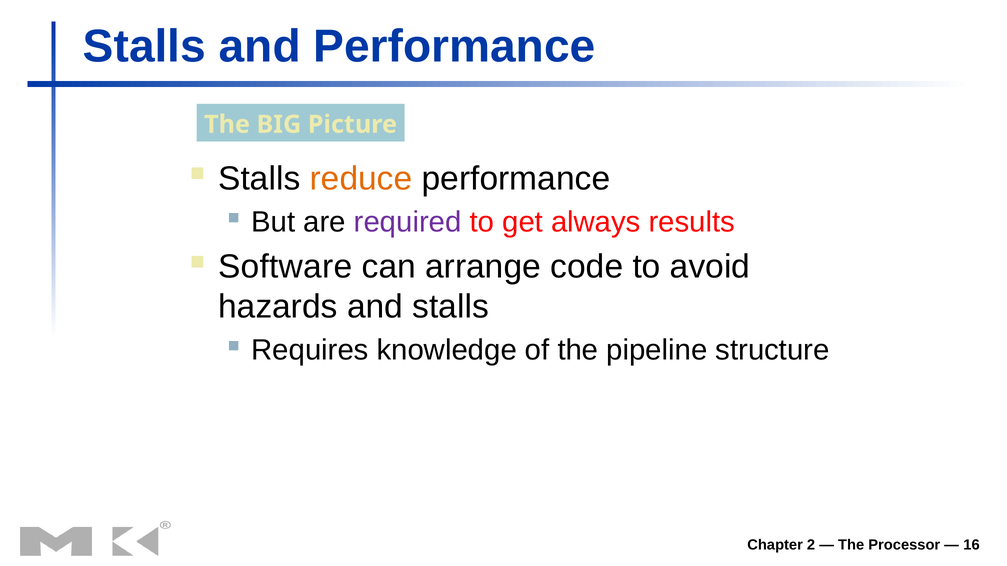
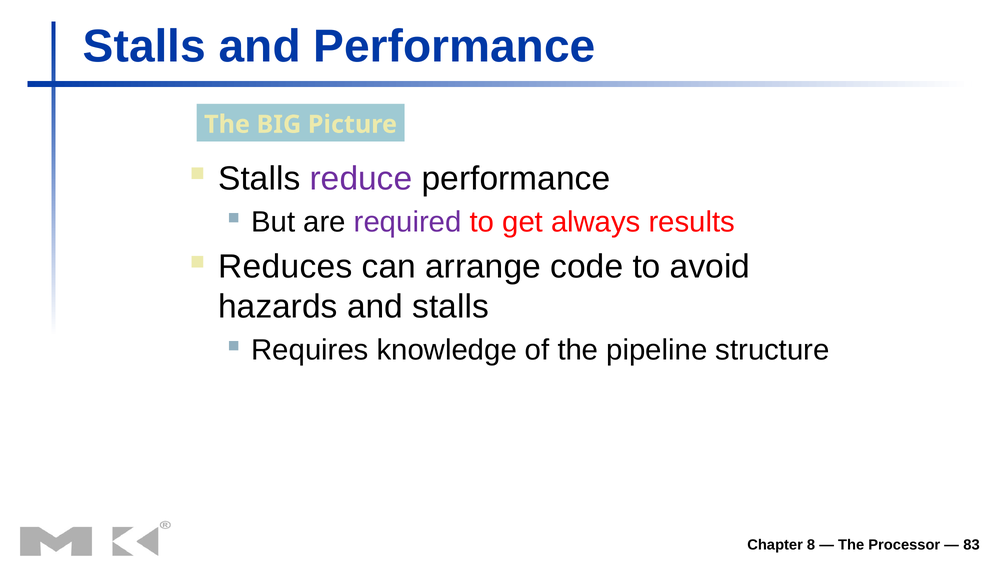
reduce colour: orange -> purple (361, 179)
Software: Software -> Reduces (285, 267)
2: 2 -> 8 (811, 545)
16: 16 -> 83 (972, 545)
